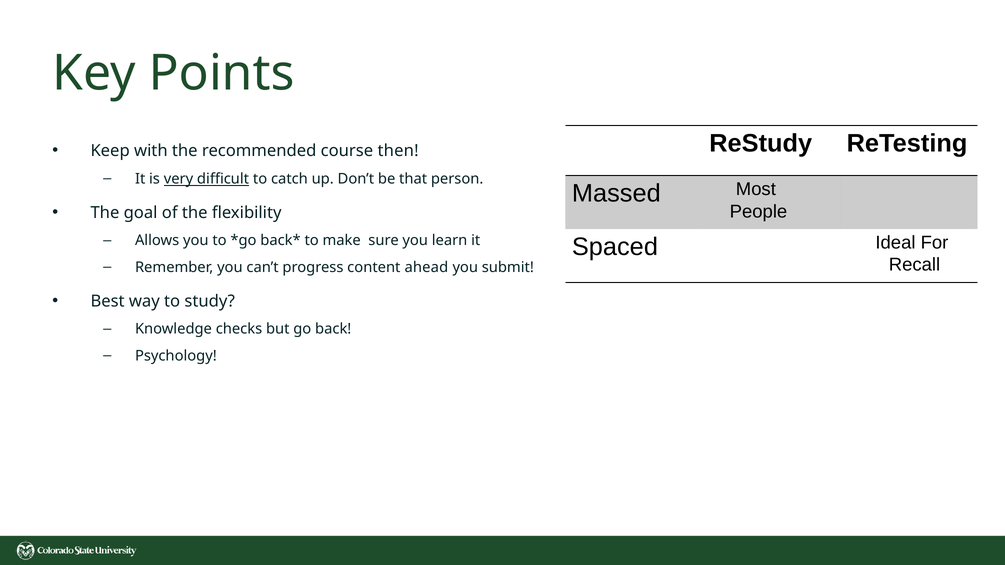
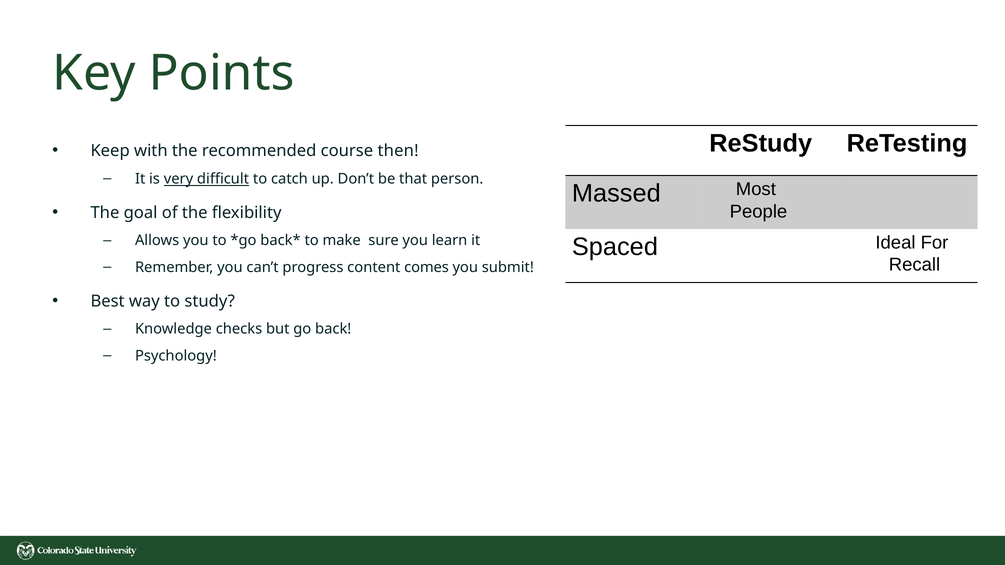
ahead: ahead -> comes (427, 267)
